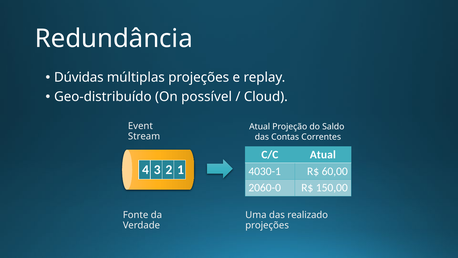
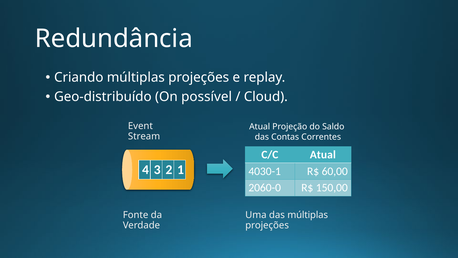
Dúvidas: Dúvidas -> Criando (79, 77)
das realizado: realizado -> múltiplas (308, 215)
